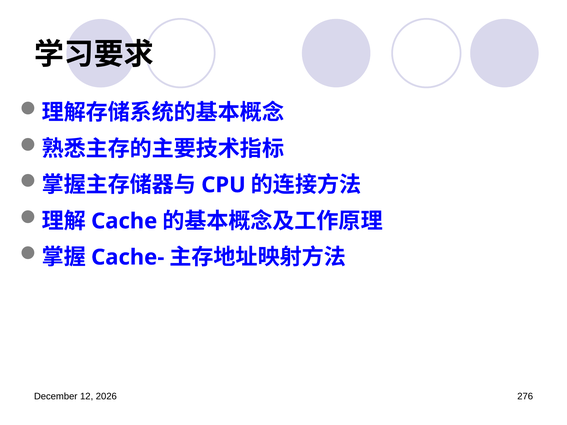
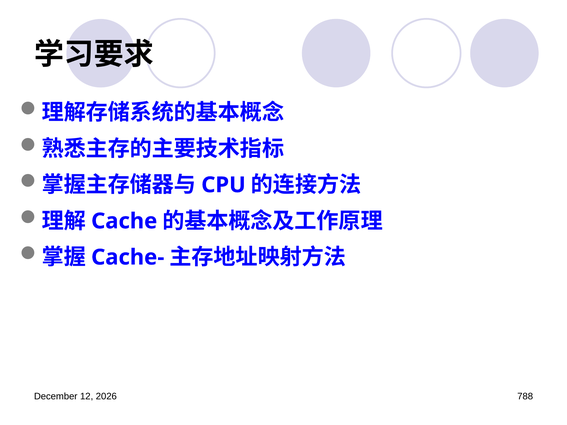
276: 276 -> 788 (525, 397)
